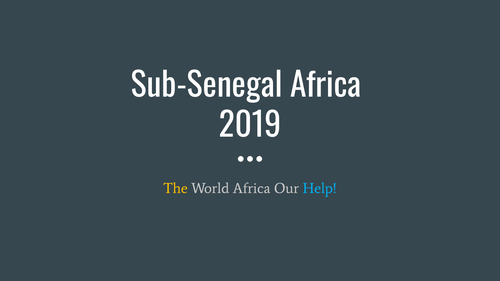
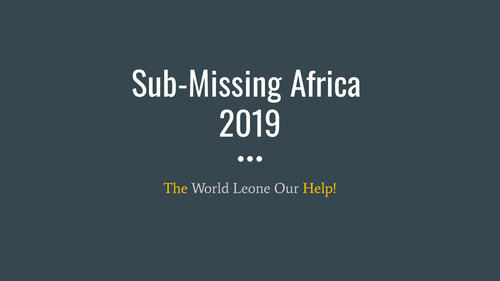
Sub-Senegal: Sub-Senegal -> Sub-Missing (207, 86)
World Africa: Africa -> Leone (252, 188)
Help colour: light blue -> yellow (320, 188)
